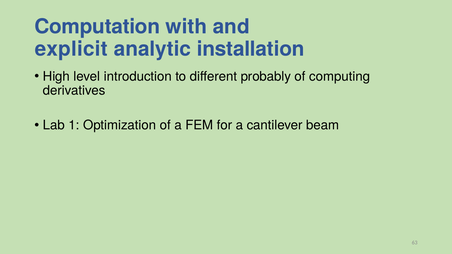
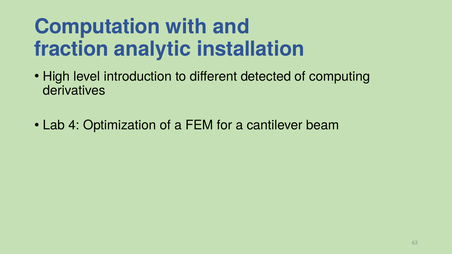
explicit: explicit -> fraction (71, 49)
probably: probably -> detected (266, 76)
1: 1 -> 4 (74, 125)
